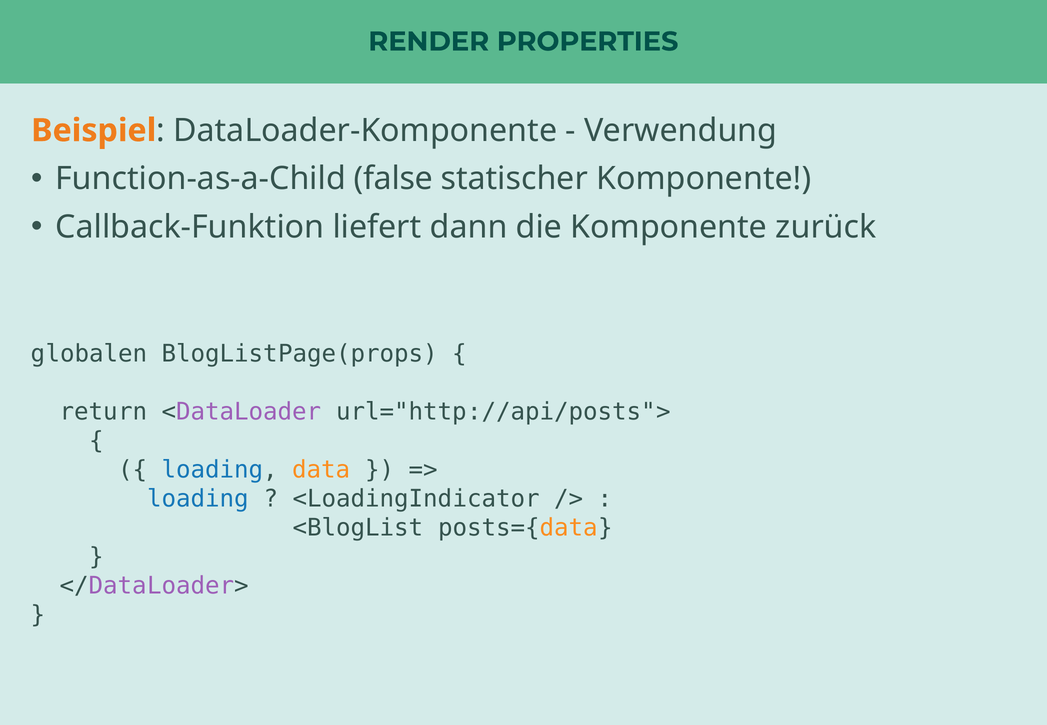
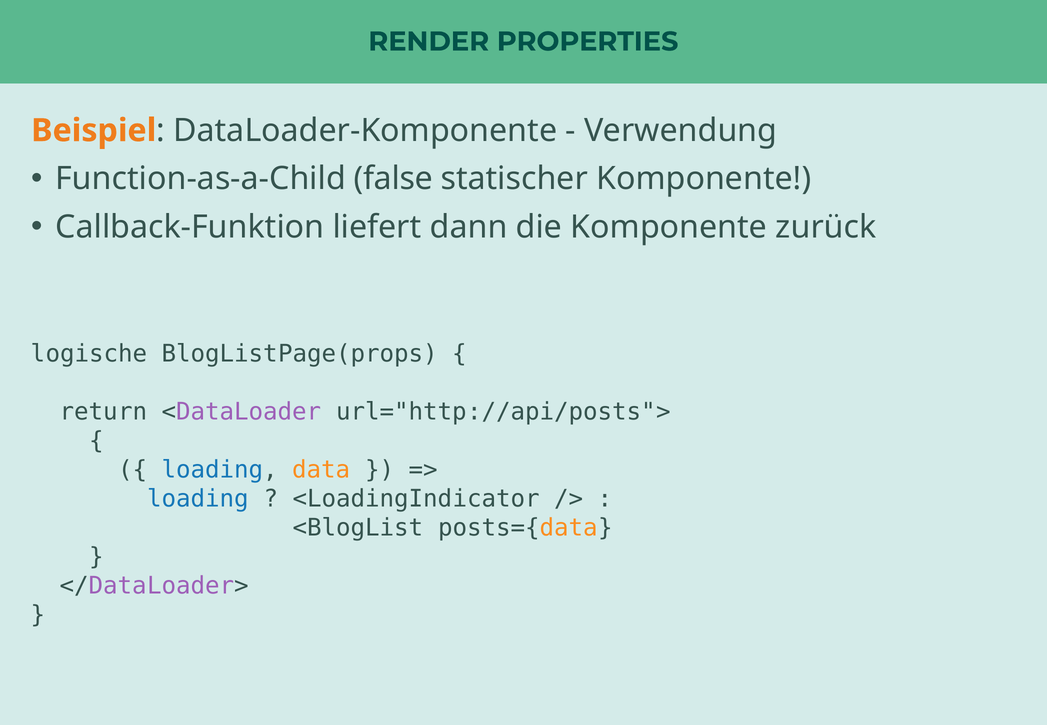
globalen: globalen -> logische (89, 354)
